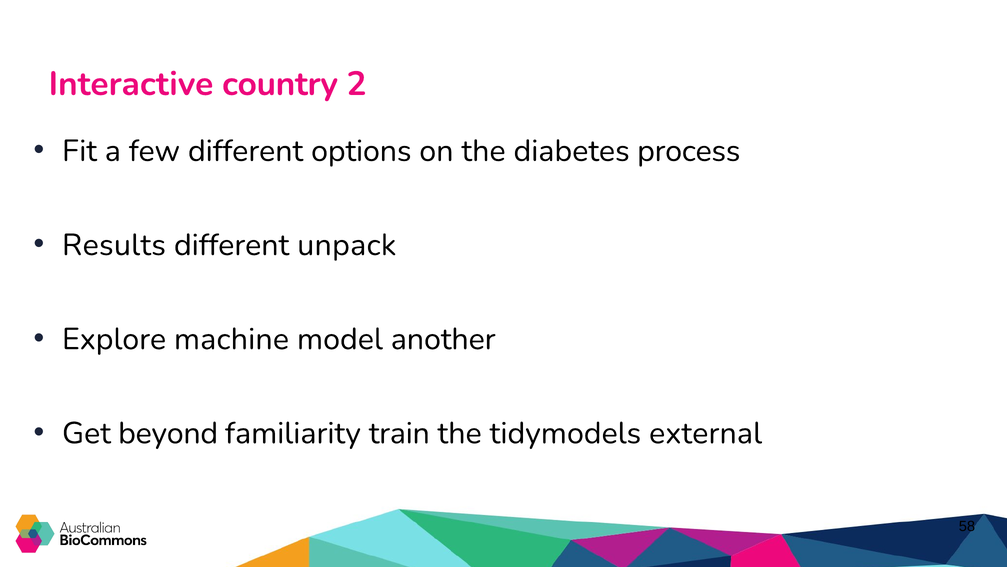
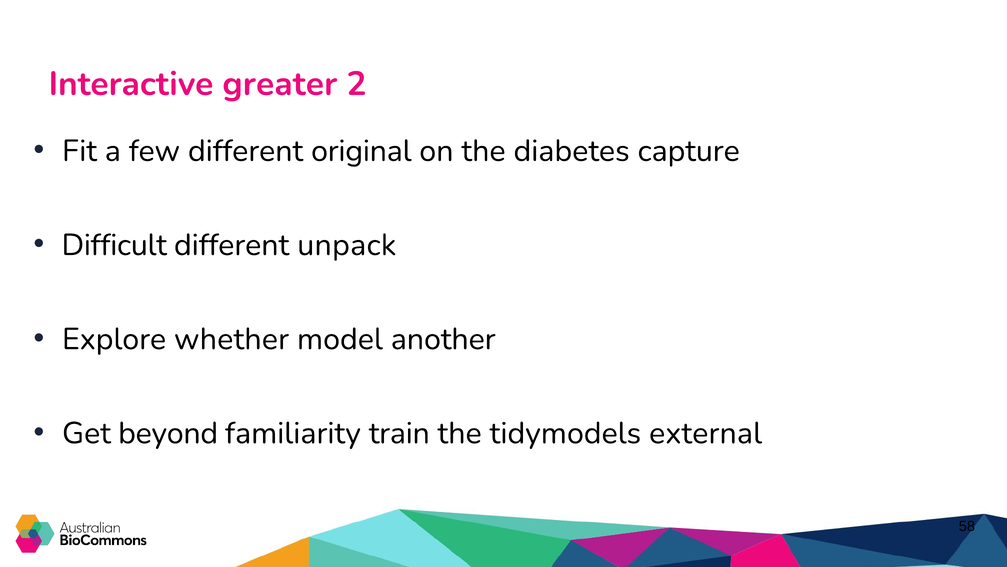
country: country -> greater (280, 84)
options: options -> original (361, 151)
process: process -> capture (689, 151)
Results: Results -> Difficult (114, 245)
machine: machine -> whether (231, 339)
